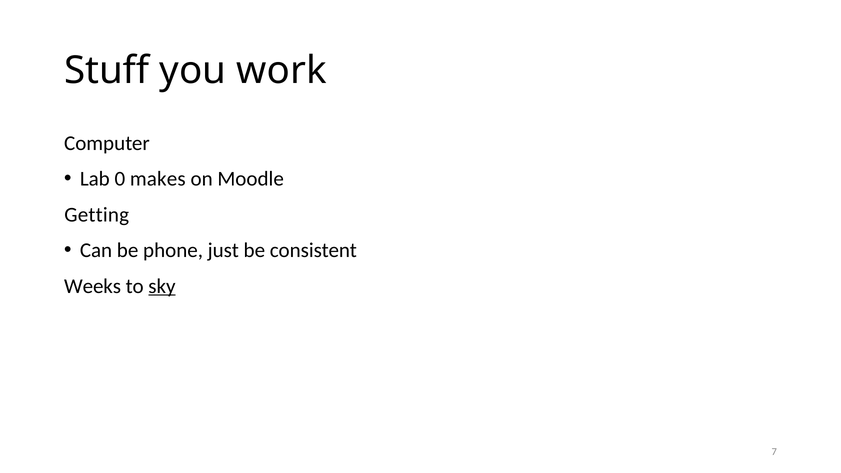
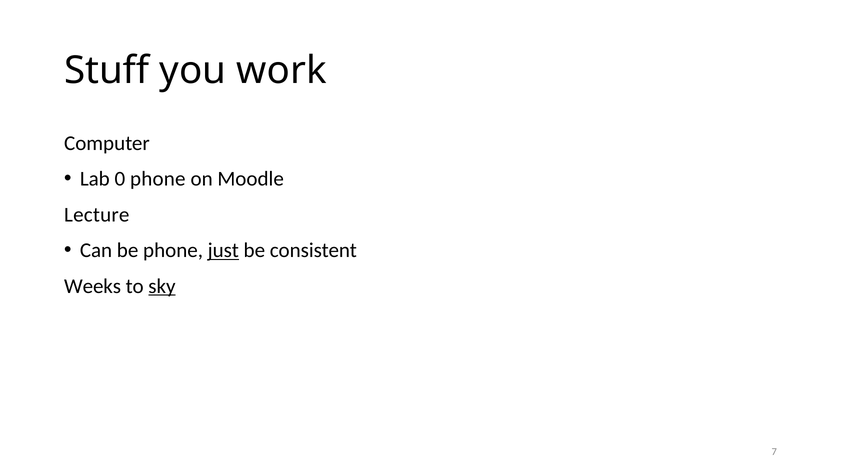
0 makes: makes -> phone (158, 179)
Getting: Getting -> Lecture (97, 215)
just underline: none -> present (223, 250)
